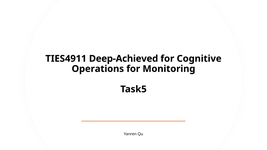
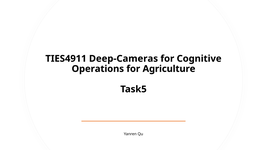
Deep-Achieved: Deep-Achieved -> Deep-Cameras (124, 59)
Monitoring: Monitoring -> Agriculture (169, 69)
